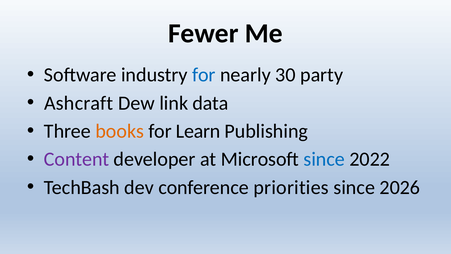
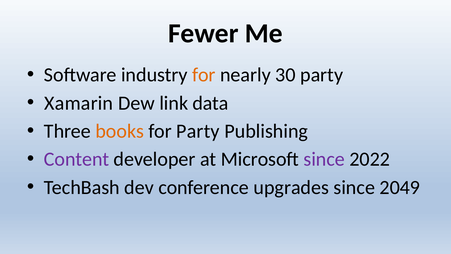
for colour: blue -> orange (204, 75)
Ashcraft: Ashcraft -> Xamarin (79, 103)
for Learn: Learn -> Party (198, 131)
since colour: blue -> purple (324, 159)
priorities: priorities -> upgrades (291, 187)
2026: 2026 -> 2049 (400, 187)
